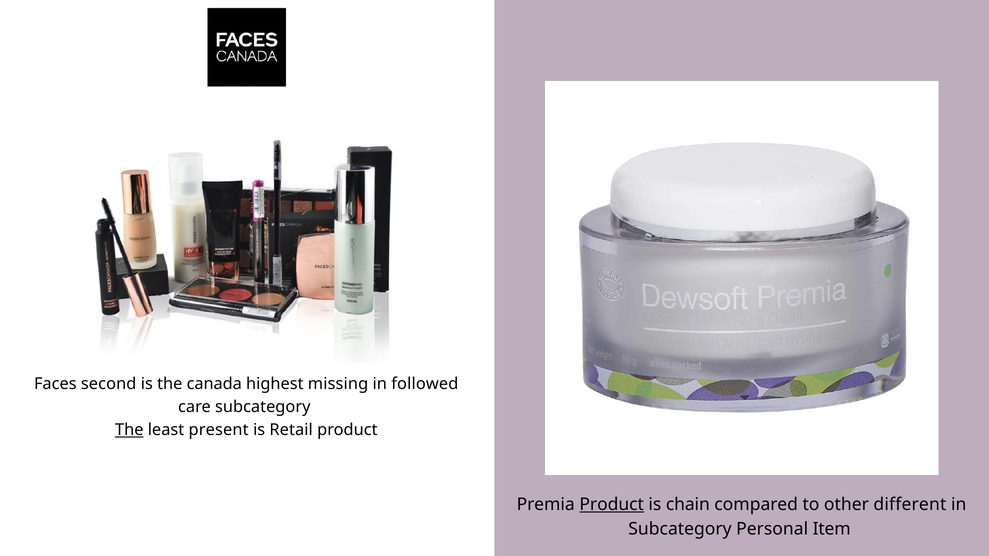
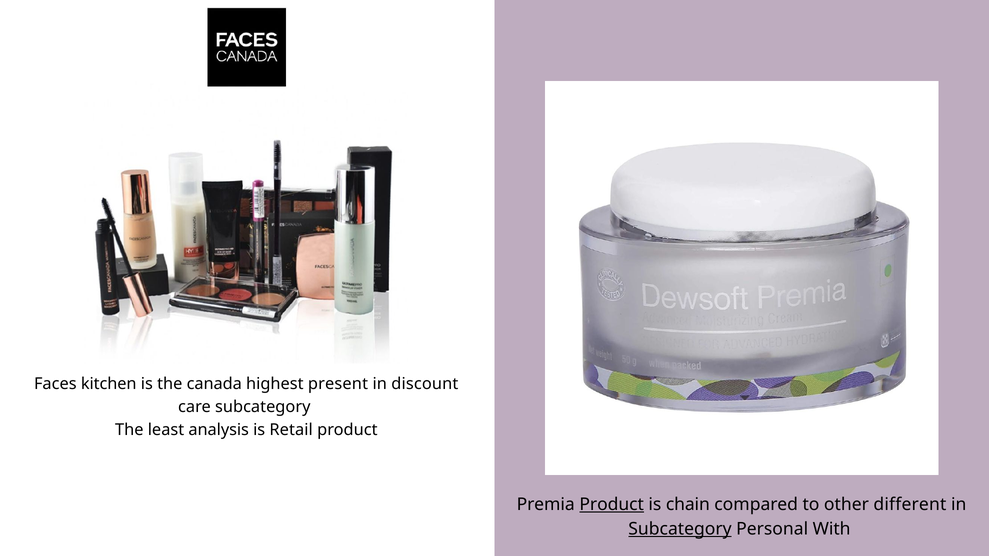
second: second -> kitchen (109, 384)
missing: missing -> present (338, 384)
followed: followed -> discount (425, 384)
The underline: present -> none (129, 430)
present: present -> analysis (219, 430)
Subcategory underline: none -> present (680, 529)
Item: Item -> With (832, 529)
